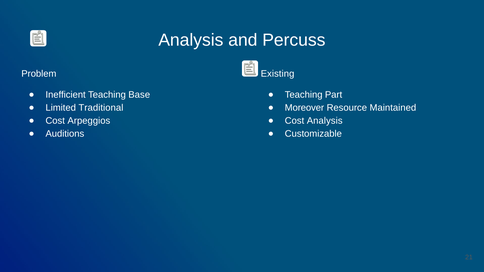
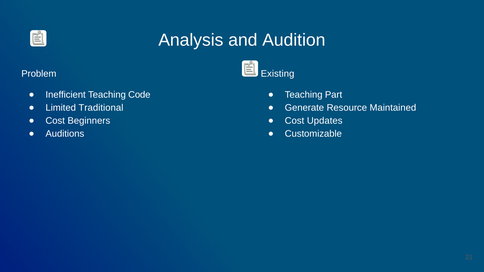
Percuss: Percuss -> Audition (294, 40)
Base: Base -> Code (139, 95)
Moreover: Moreover -> Generate (304, 108)
Arpeggios: Arpeggios -> Beginners (89, 121)
Cost Analysis: Analysis -> Updates (325, 121)
